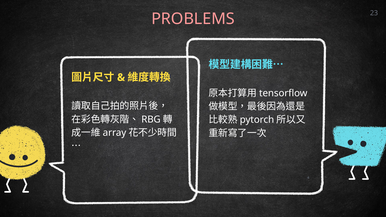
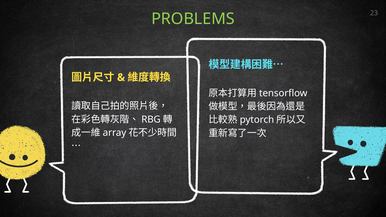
PROBLEMS colour: pink -> light green (193, 19)
